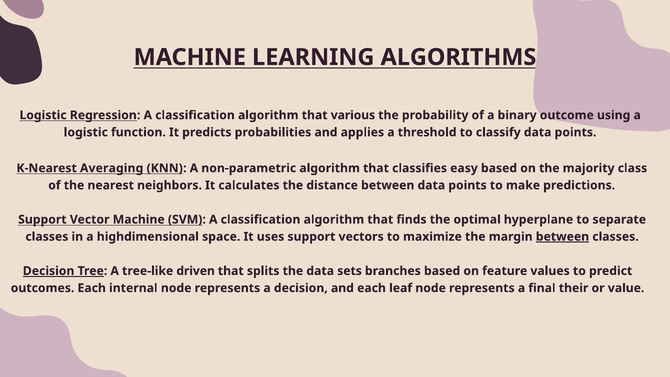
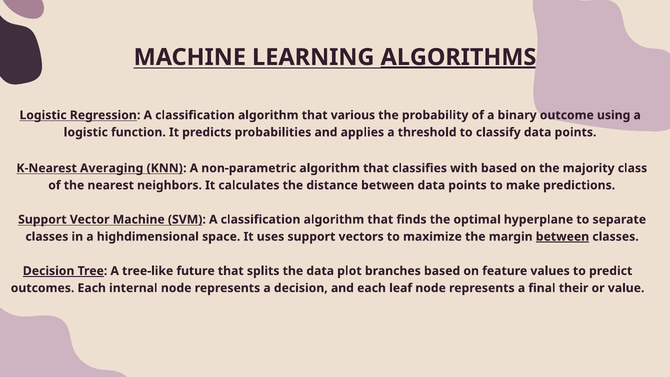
ALGORITHMS underline: none -> present (458, 57)
easy: easy -> with (464, 168)
driven: driven -> future (196, 271)
sets: sets -> plot (349, 271)
